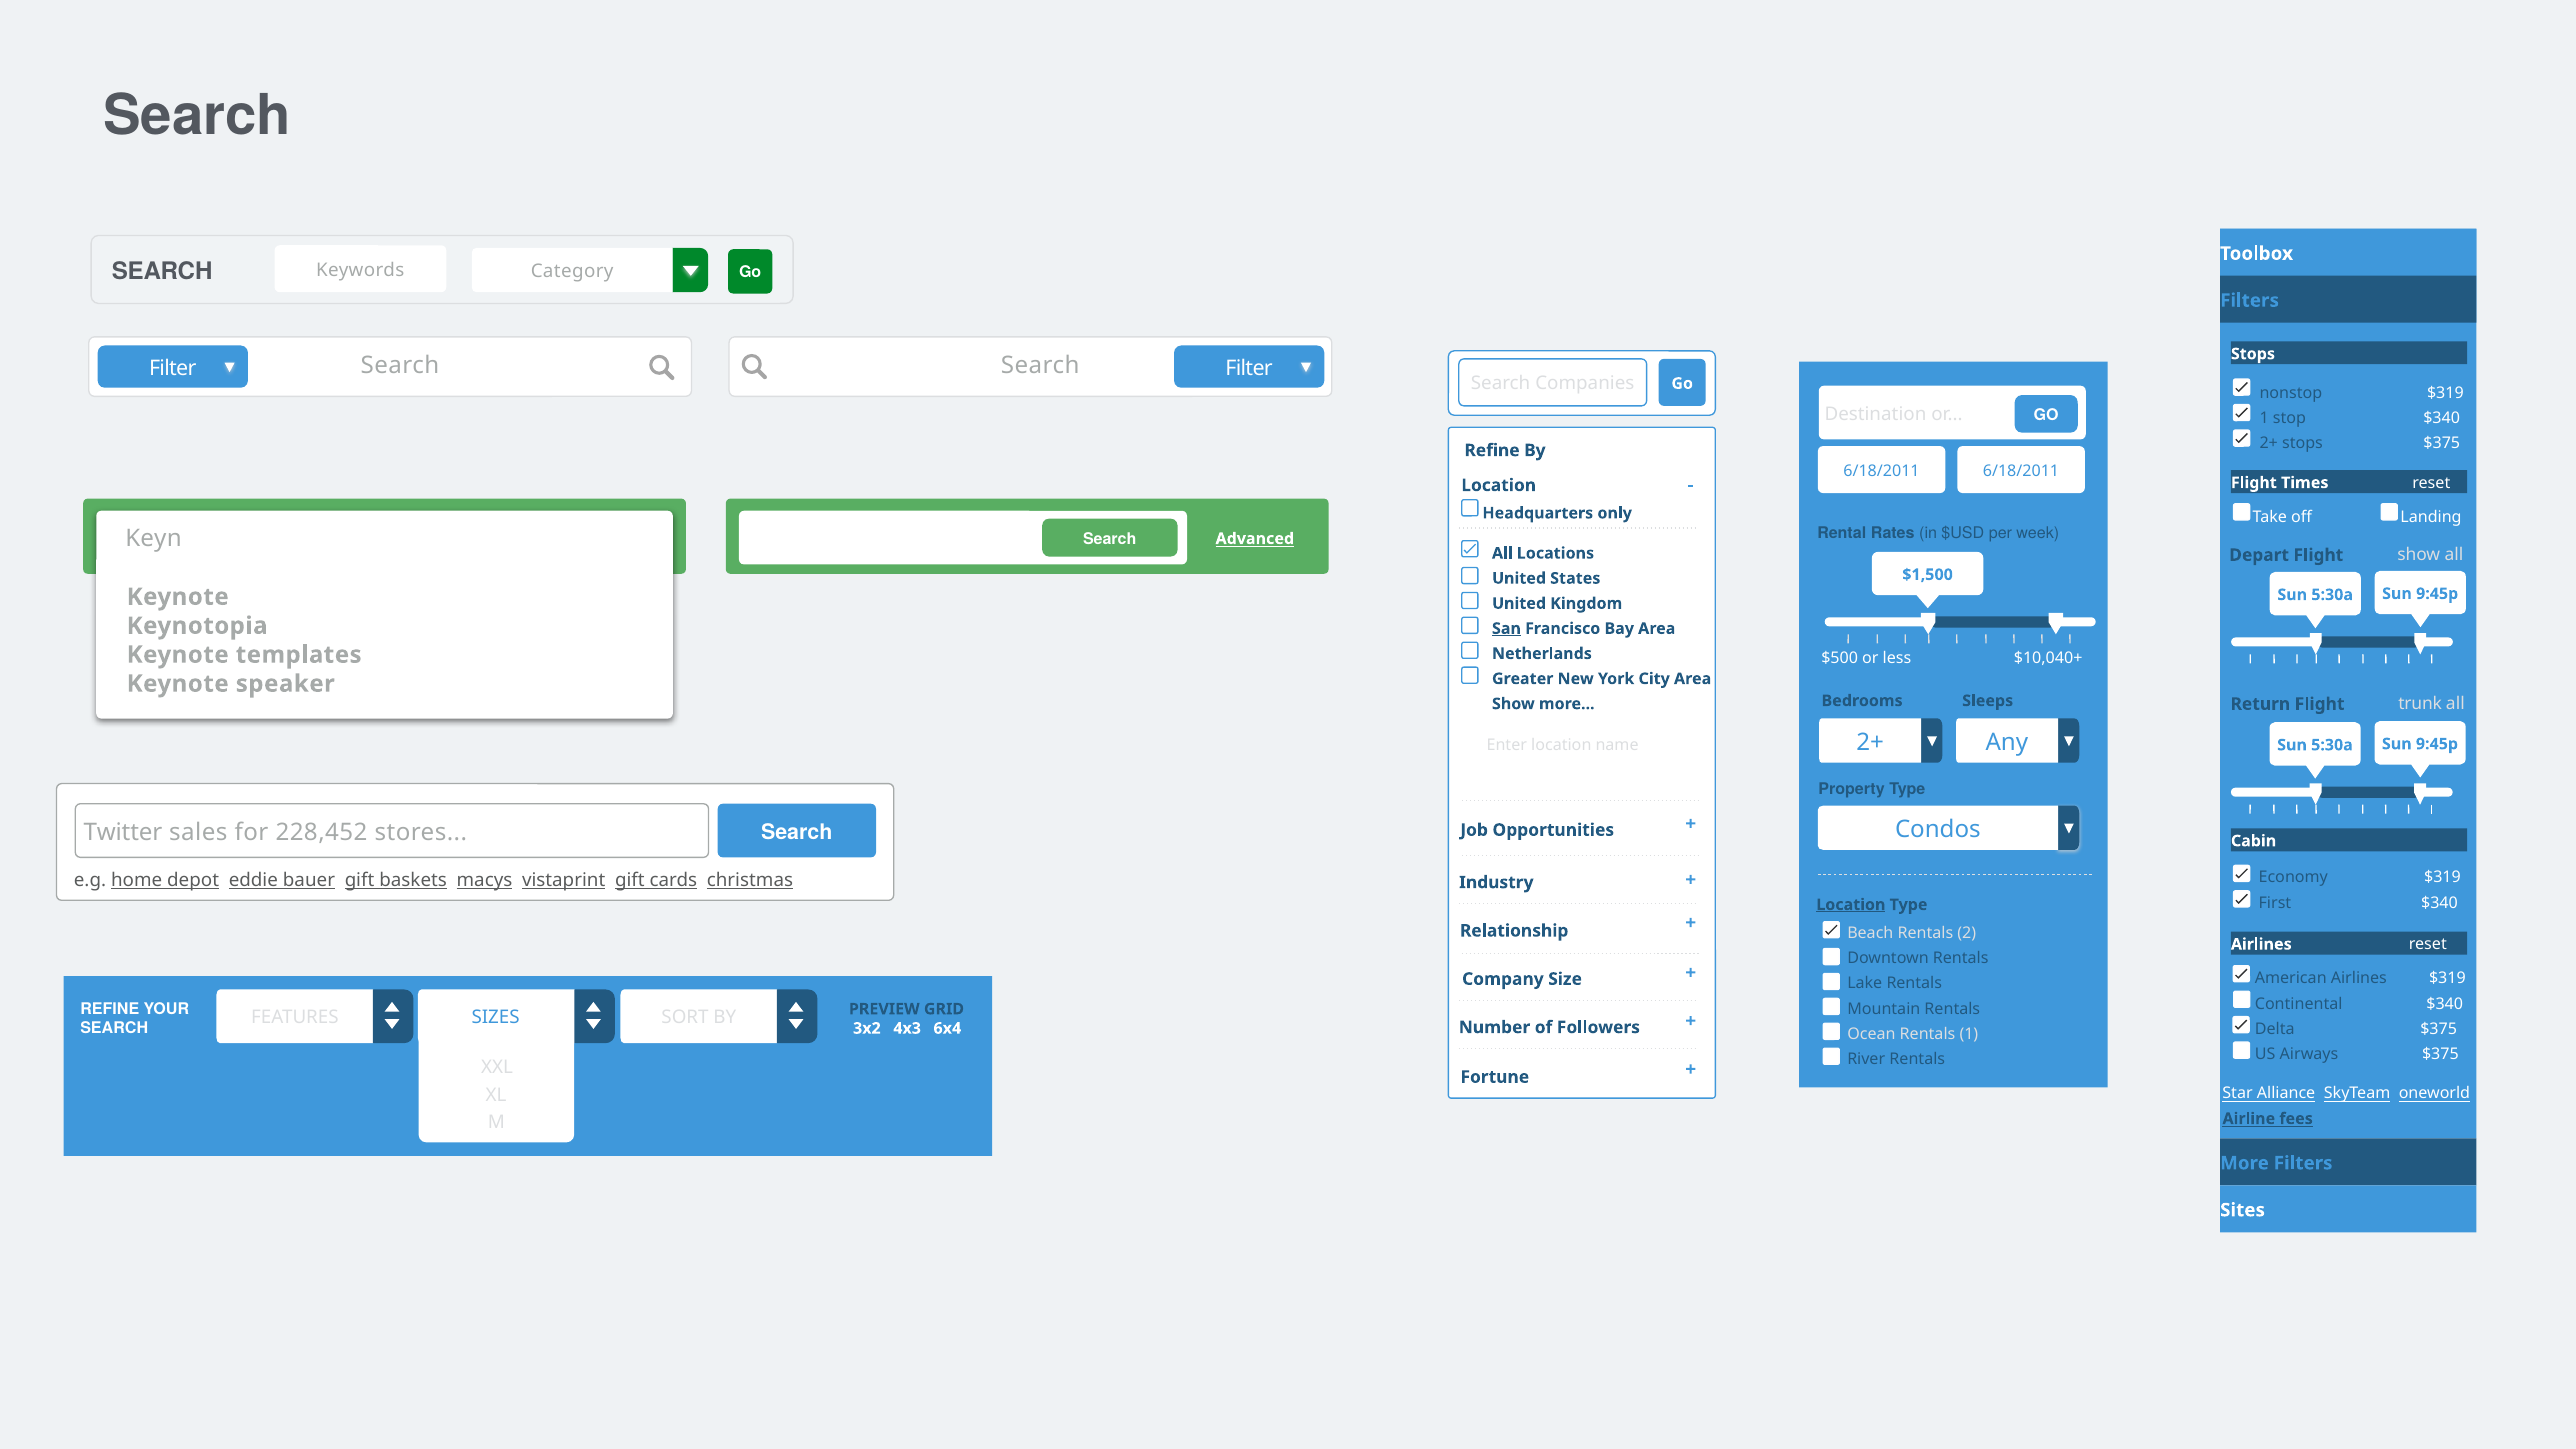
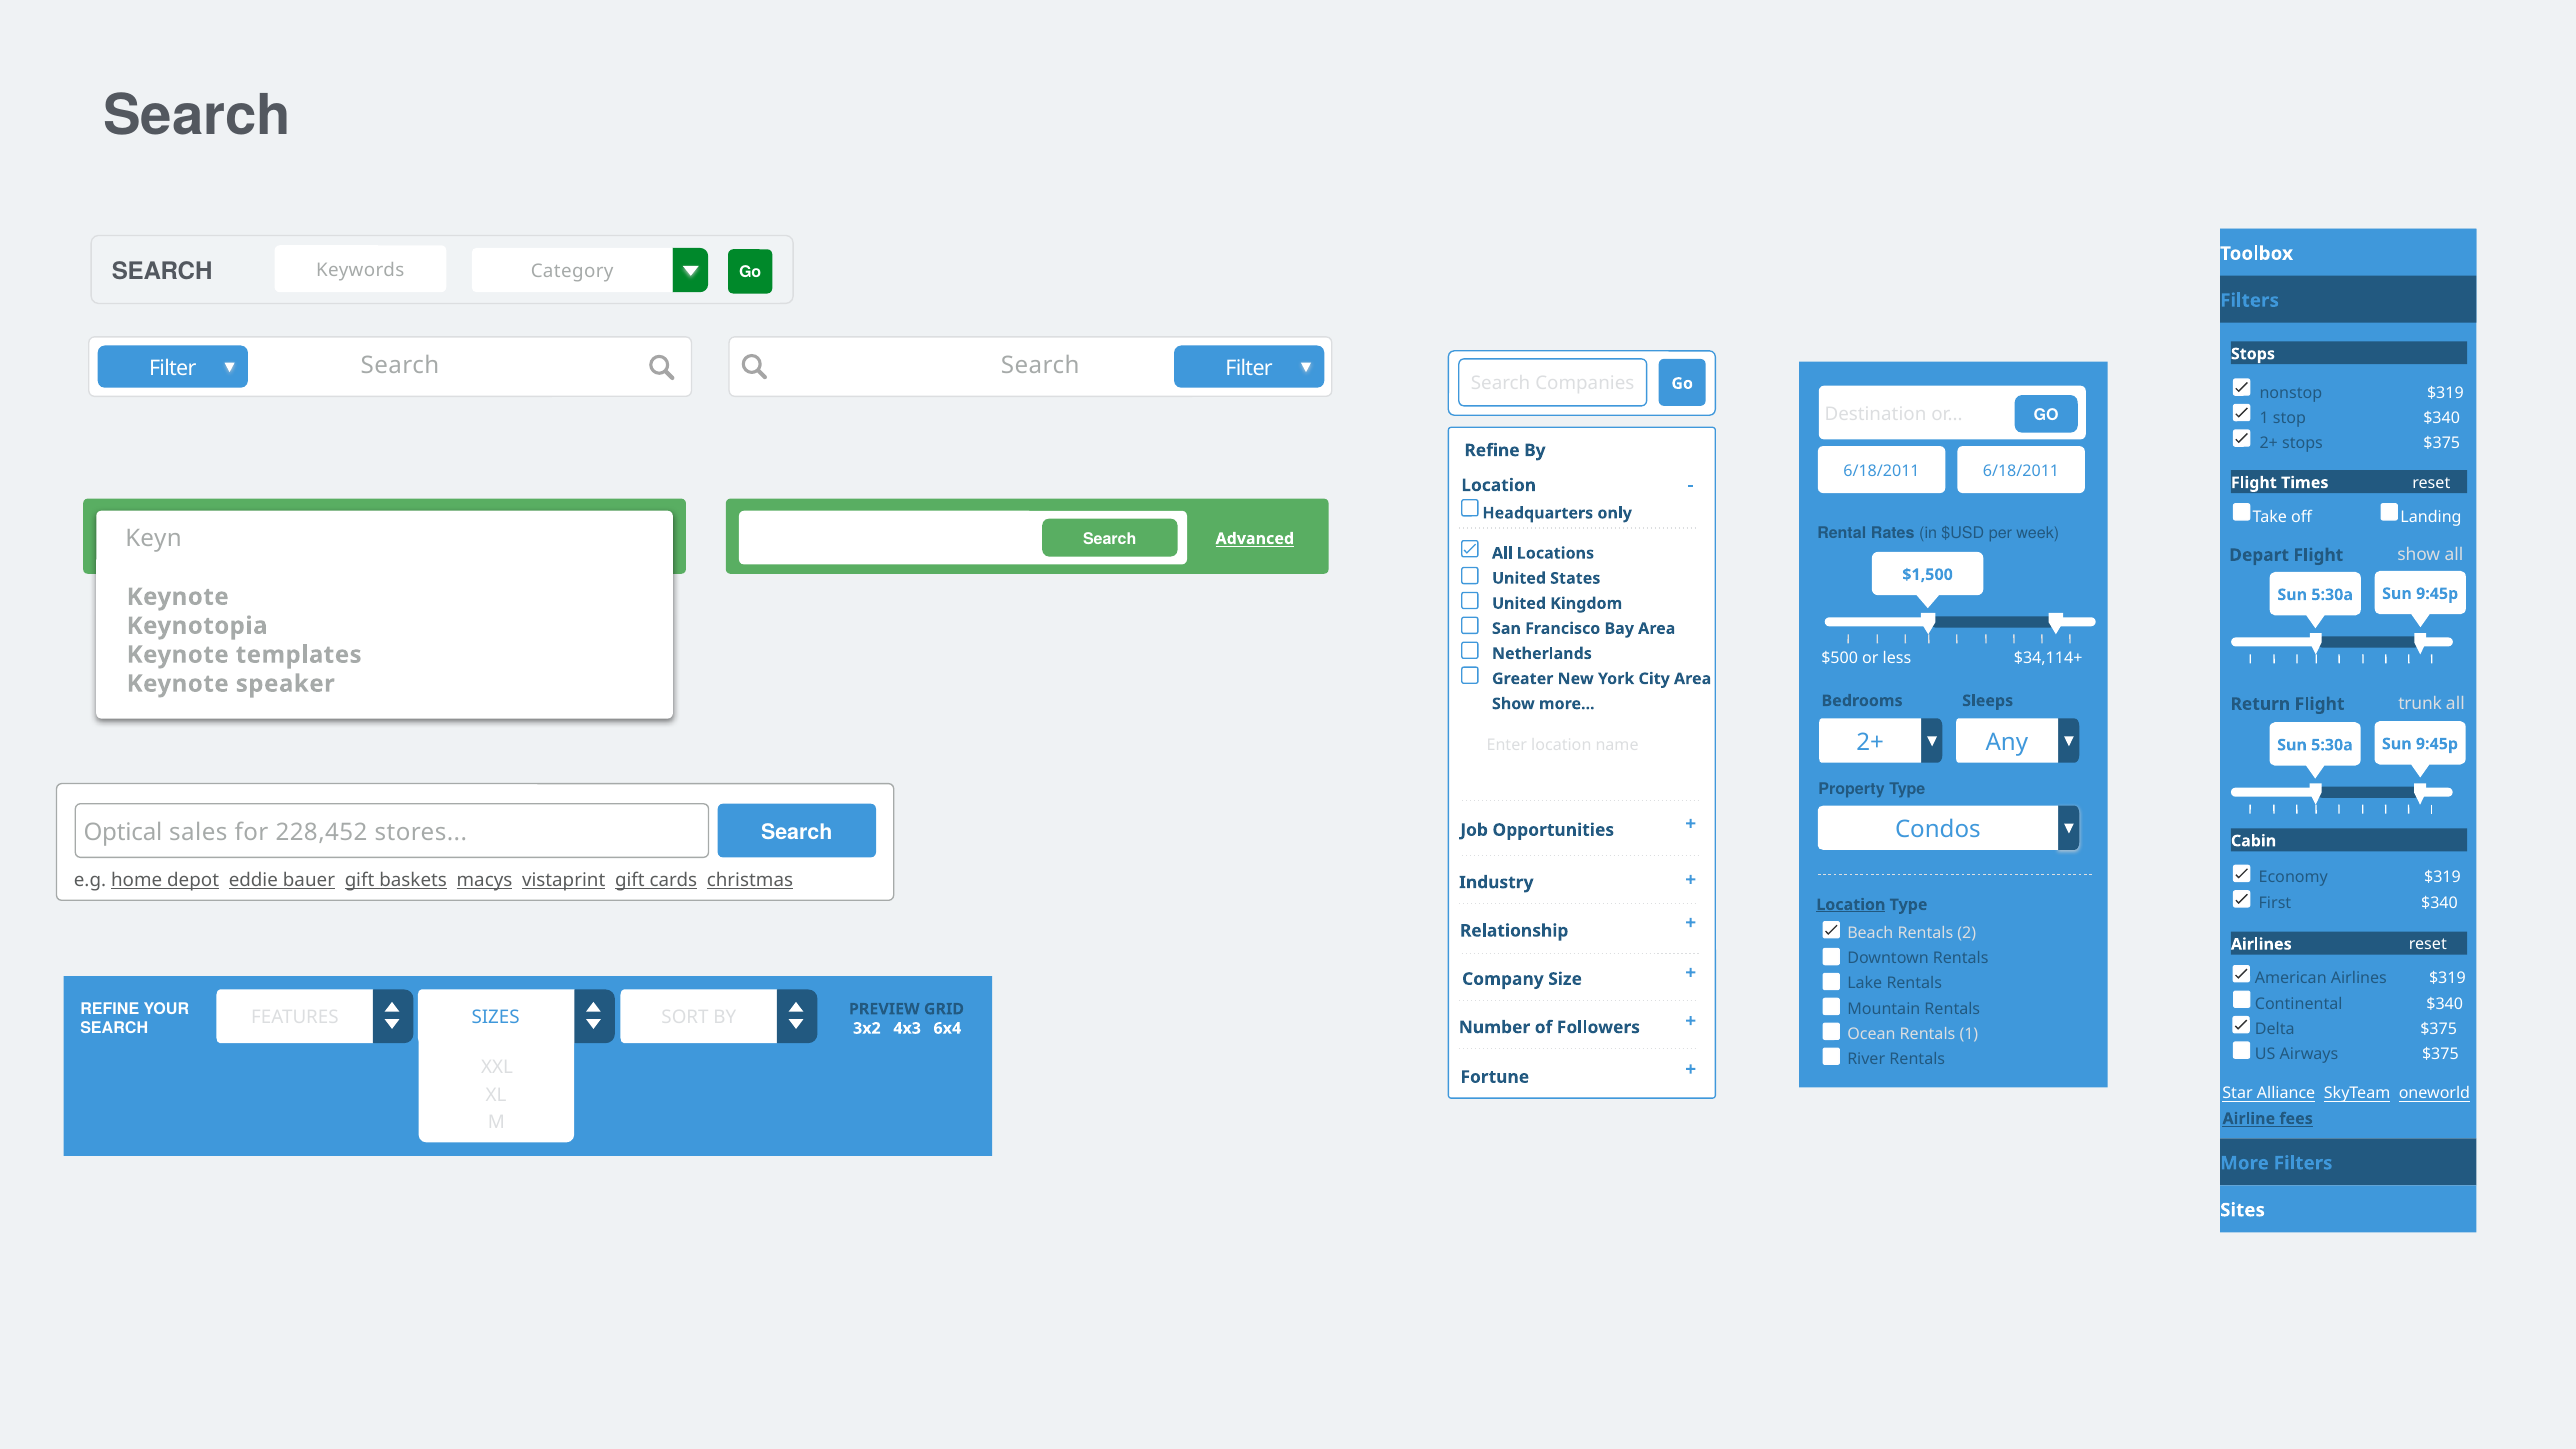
San underline: present -> none (1506, 629)
$10,040+: $10,040+ -> $34,114+ (2048, 658)
Twitter: Twitter -> Optical (123, 832)
